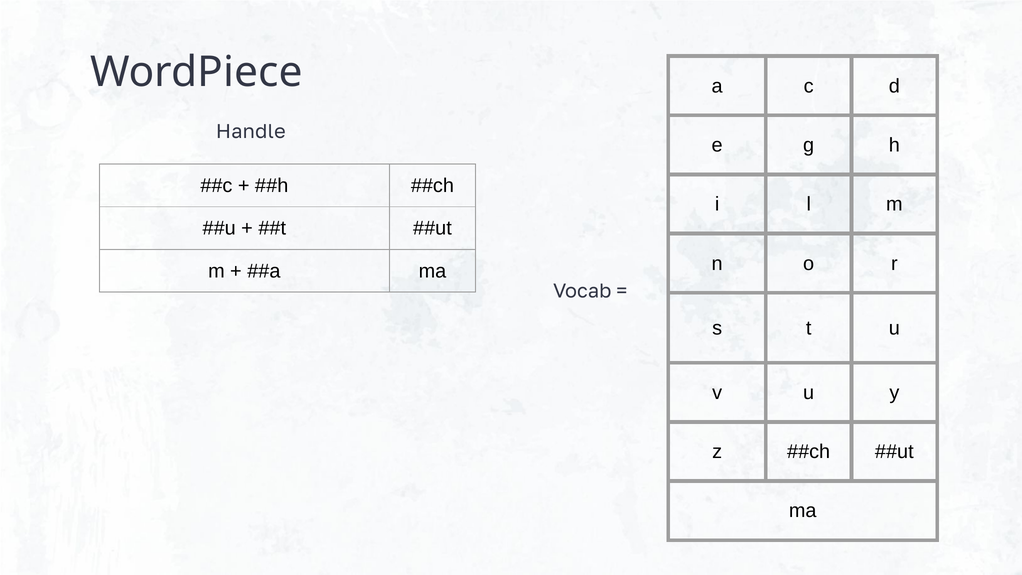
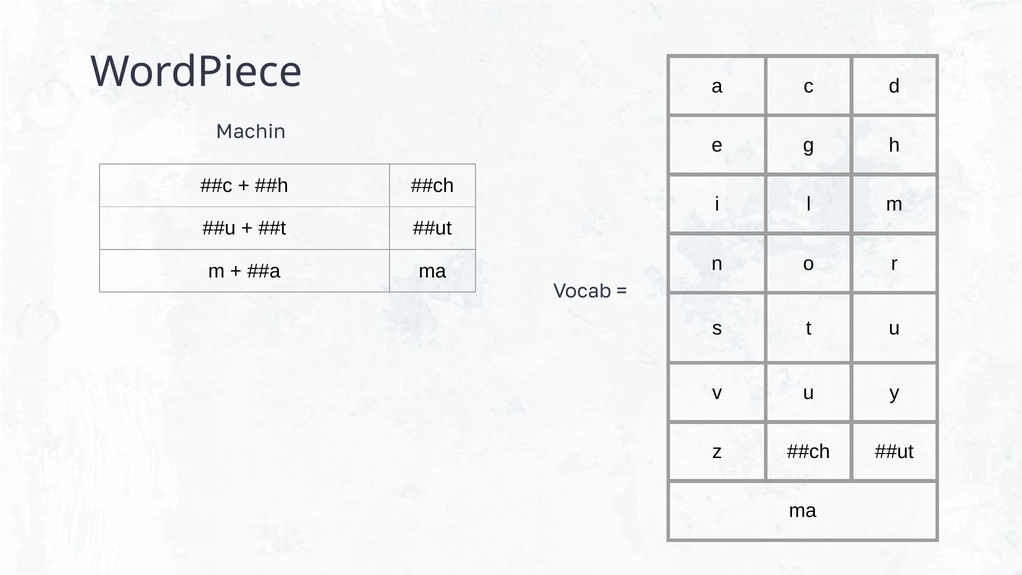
Handle: Handle -> Machin (251, 131)
